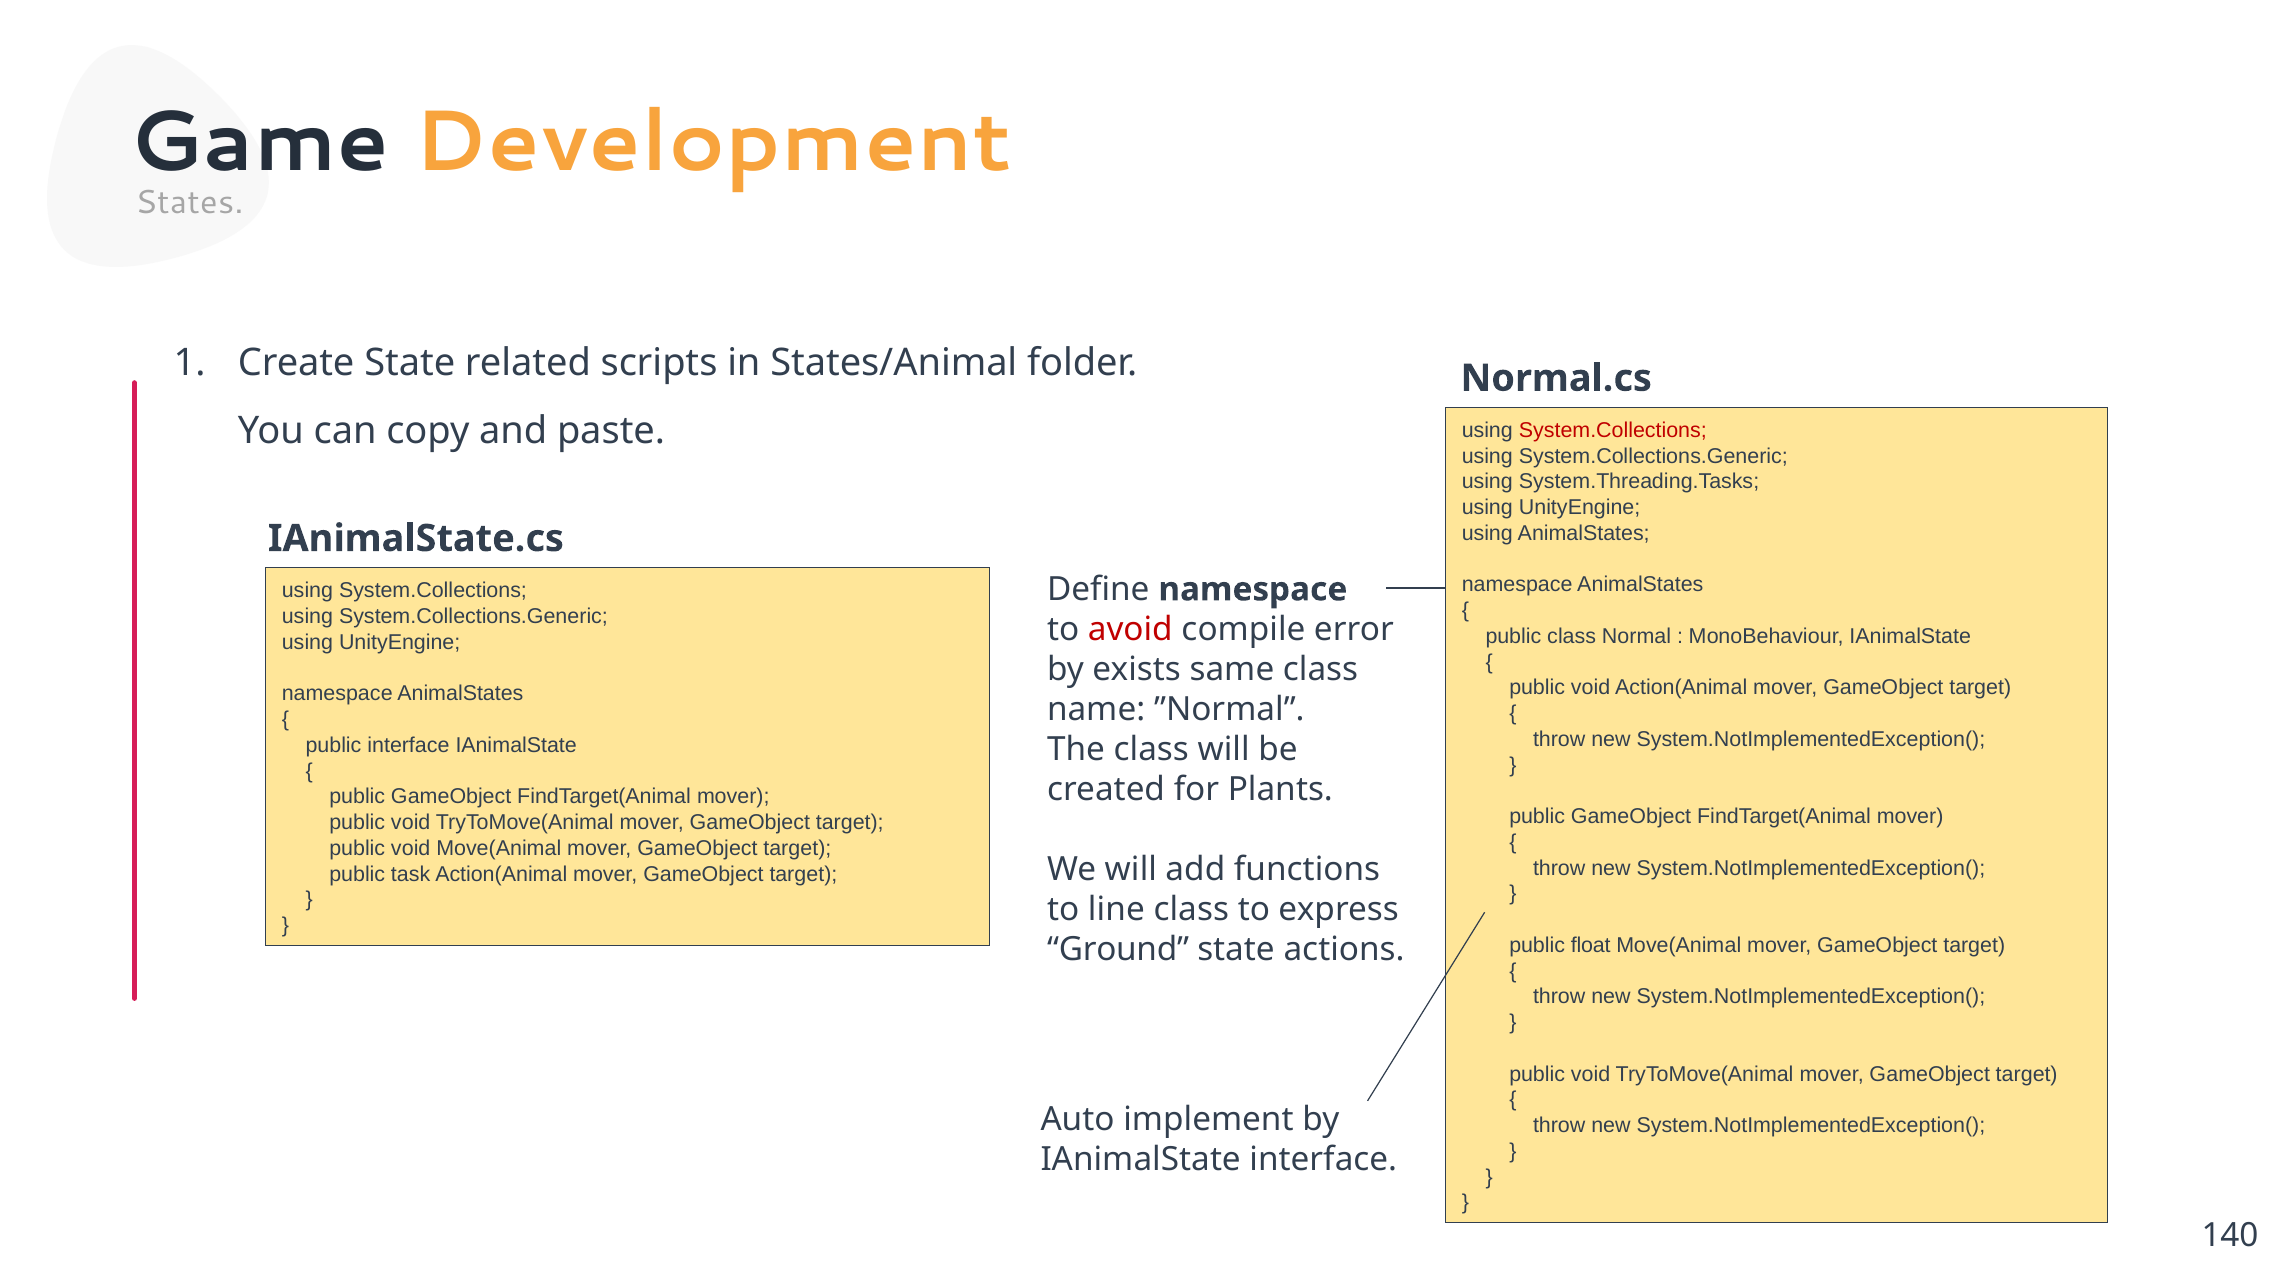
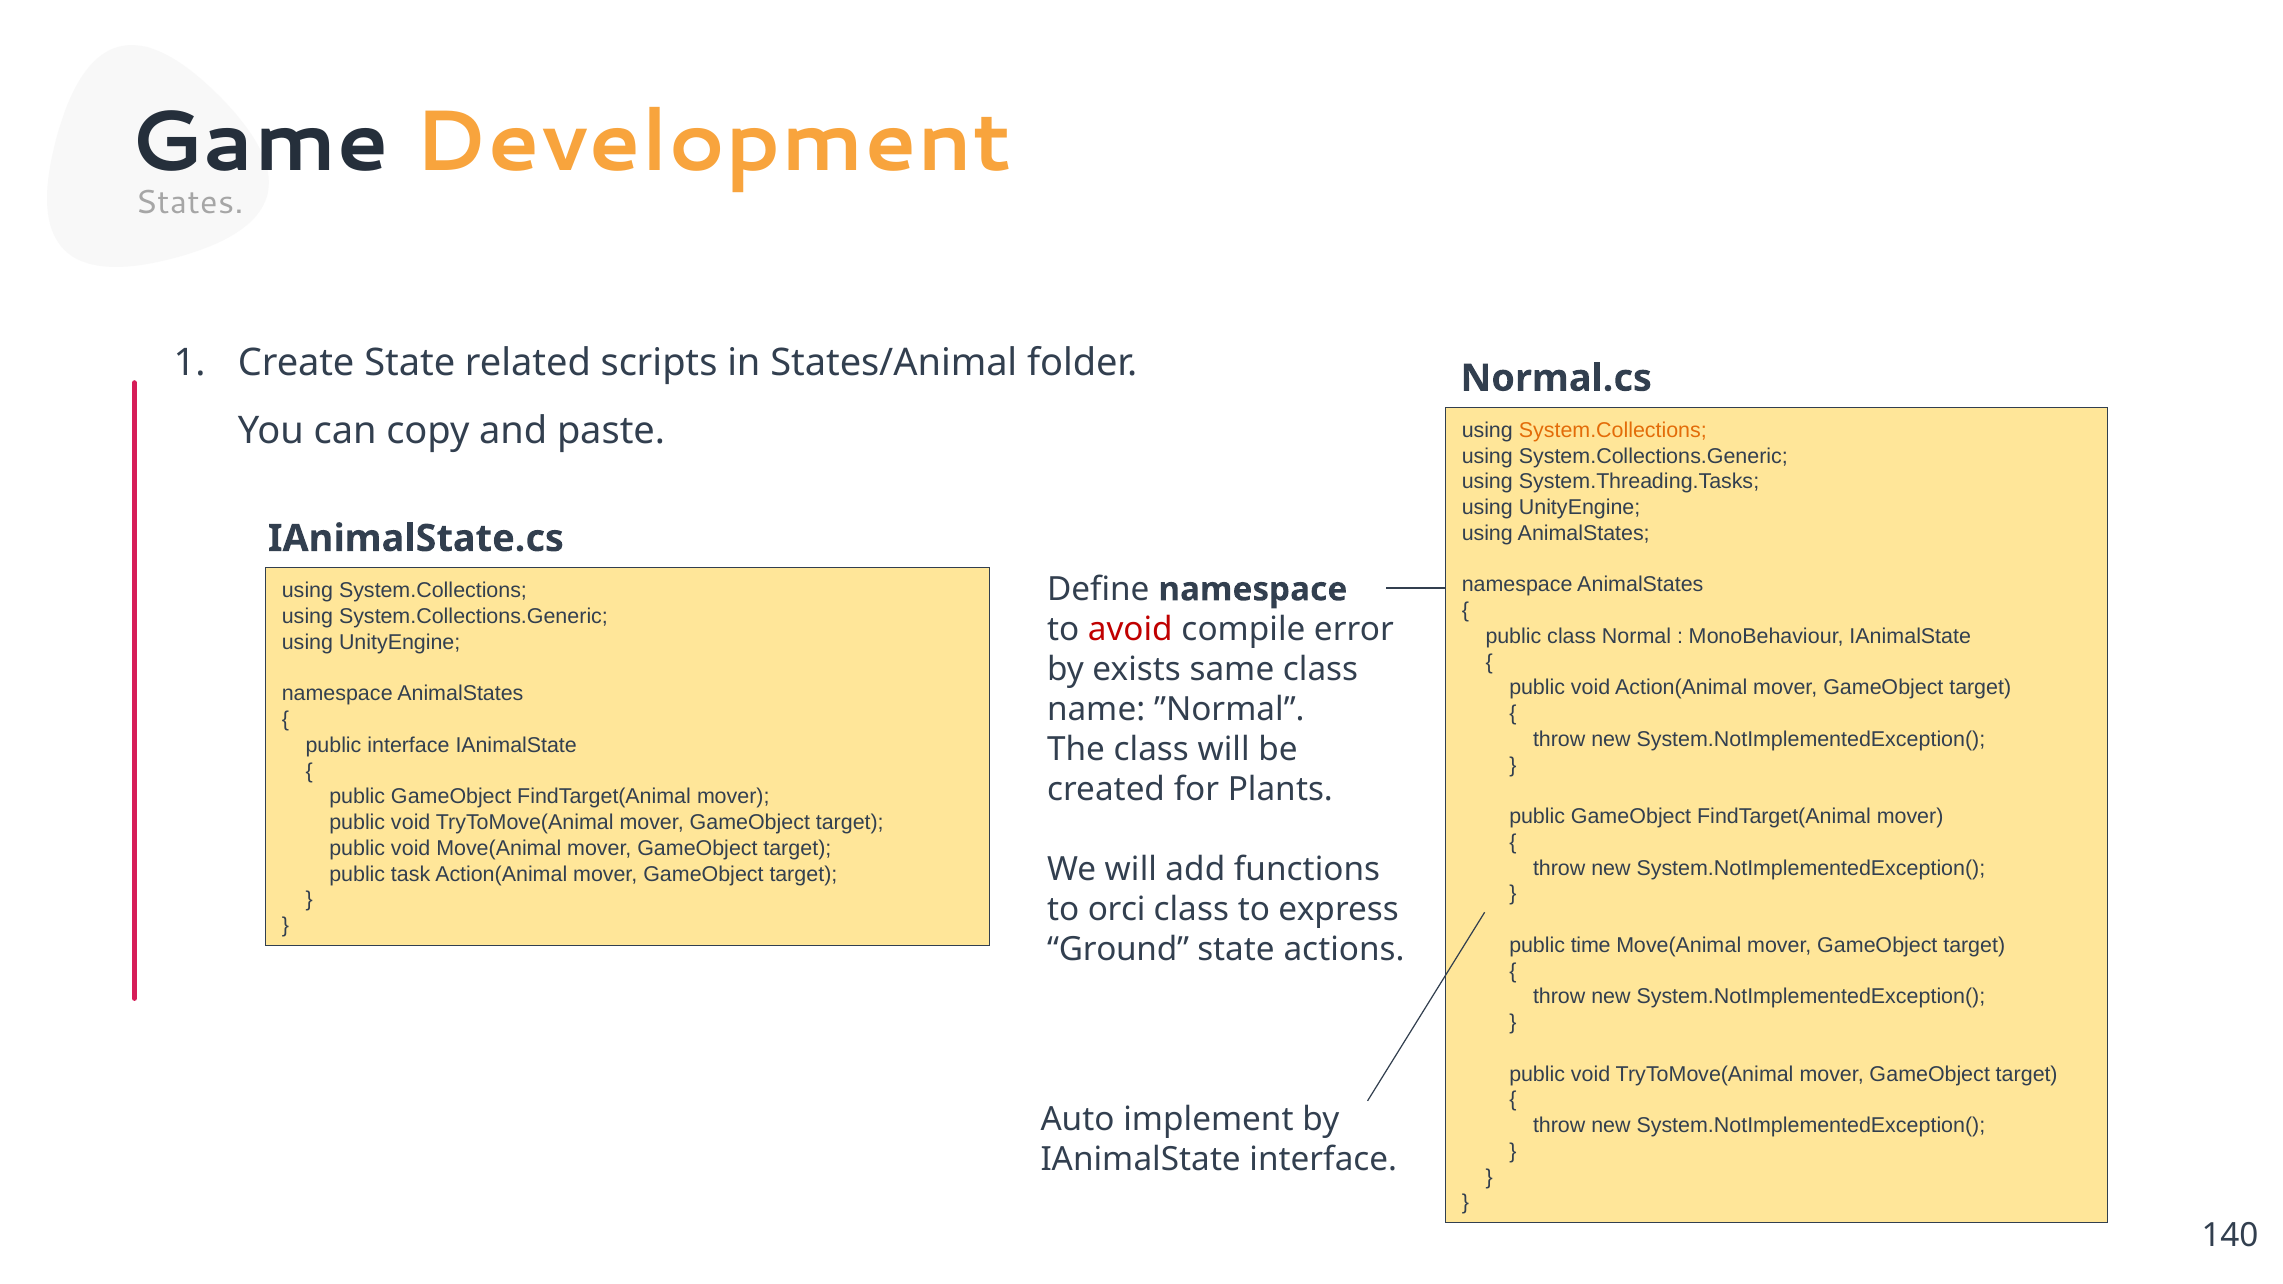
System.Collections colour: red -> orange (1613, 430)
line: line -> orci (1117, 909)
float: float -> time (1591, 946)
